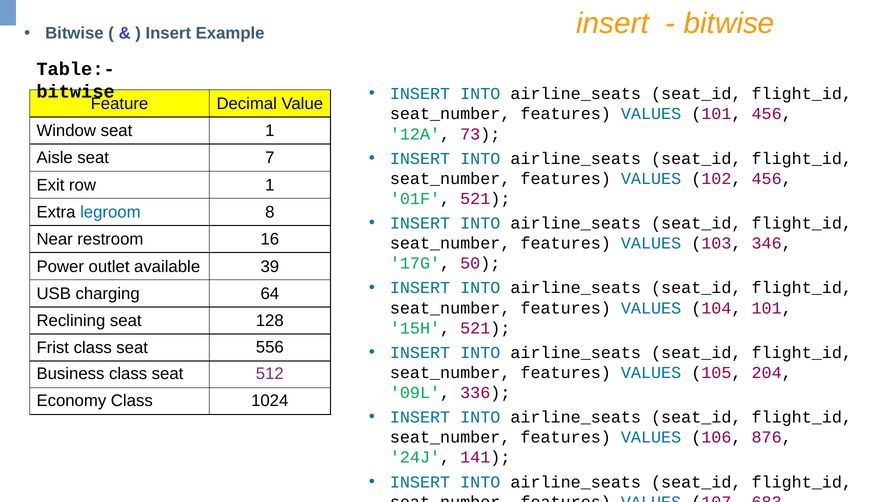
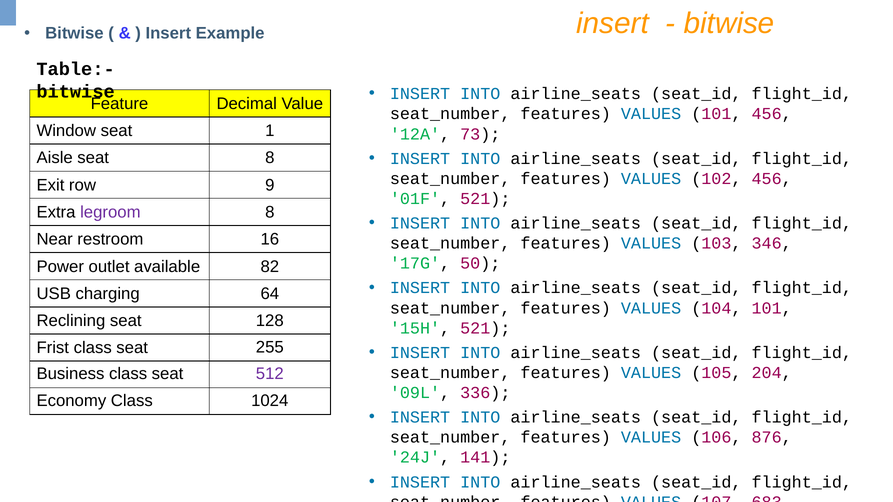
seat 7: 7 -> 8 (270, 158)
row 1: 1 -> 9 (270, 185)
legroom colour: blue -> purple (110, 212)
39: 39 -> 82 (270, 267)
556: 556 -> 255 (270, 347)
